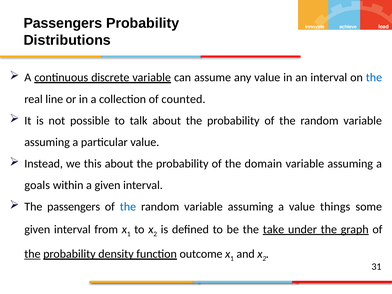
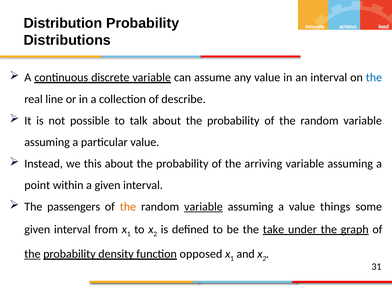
Passengers: Passengers -> Distribution (63, 23)
counted: counted -> describe (184, 99)
domain: domain -> arriving (263, 164)
goals: goals -> point (37, 185)
the colour: blue -> orange (128, 207)
variable underline: none -> present (203, 207)
outcome: outcome -> opposed (201, 254)
